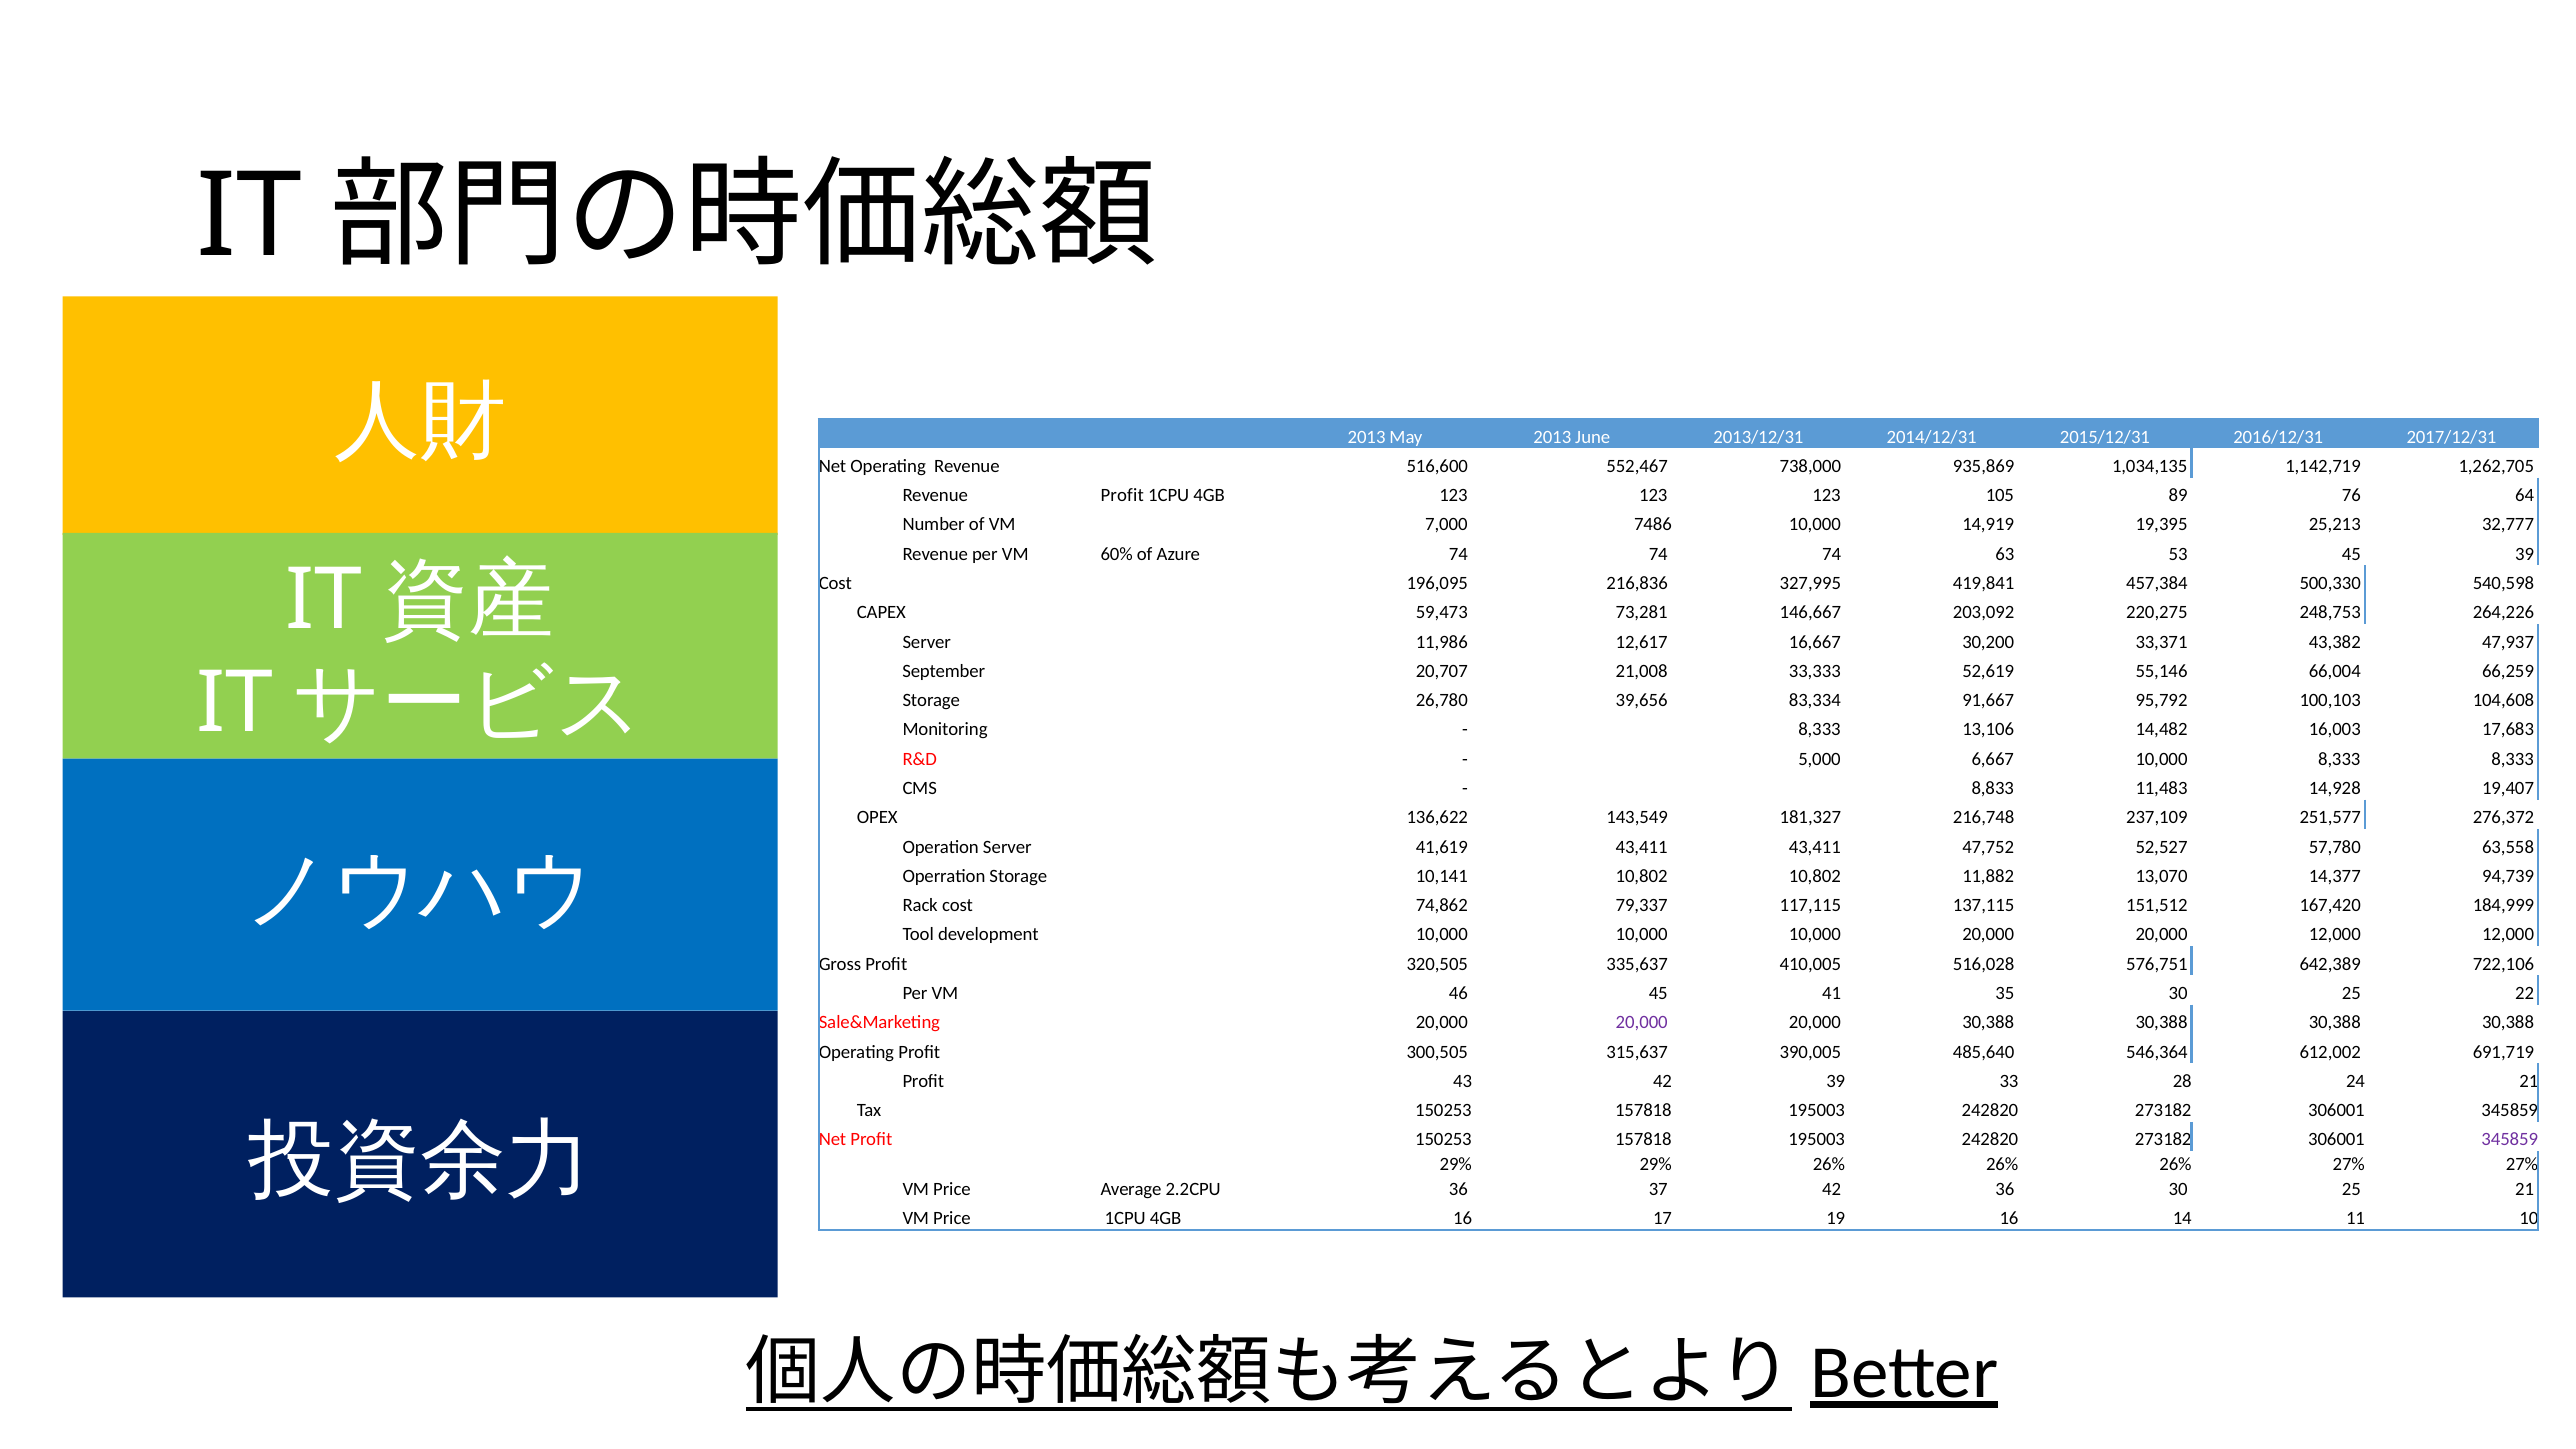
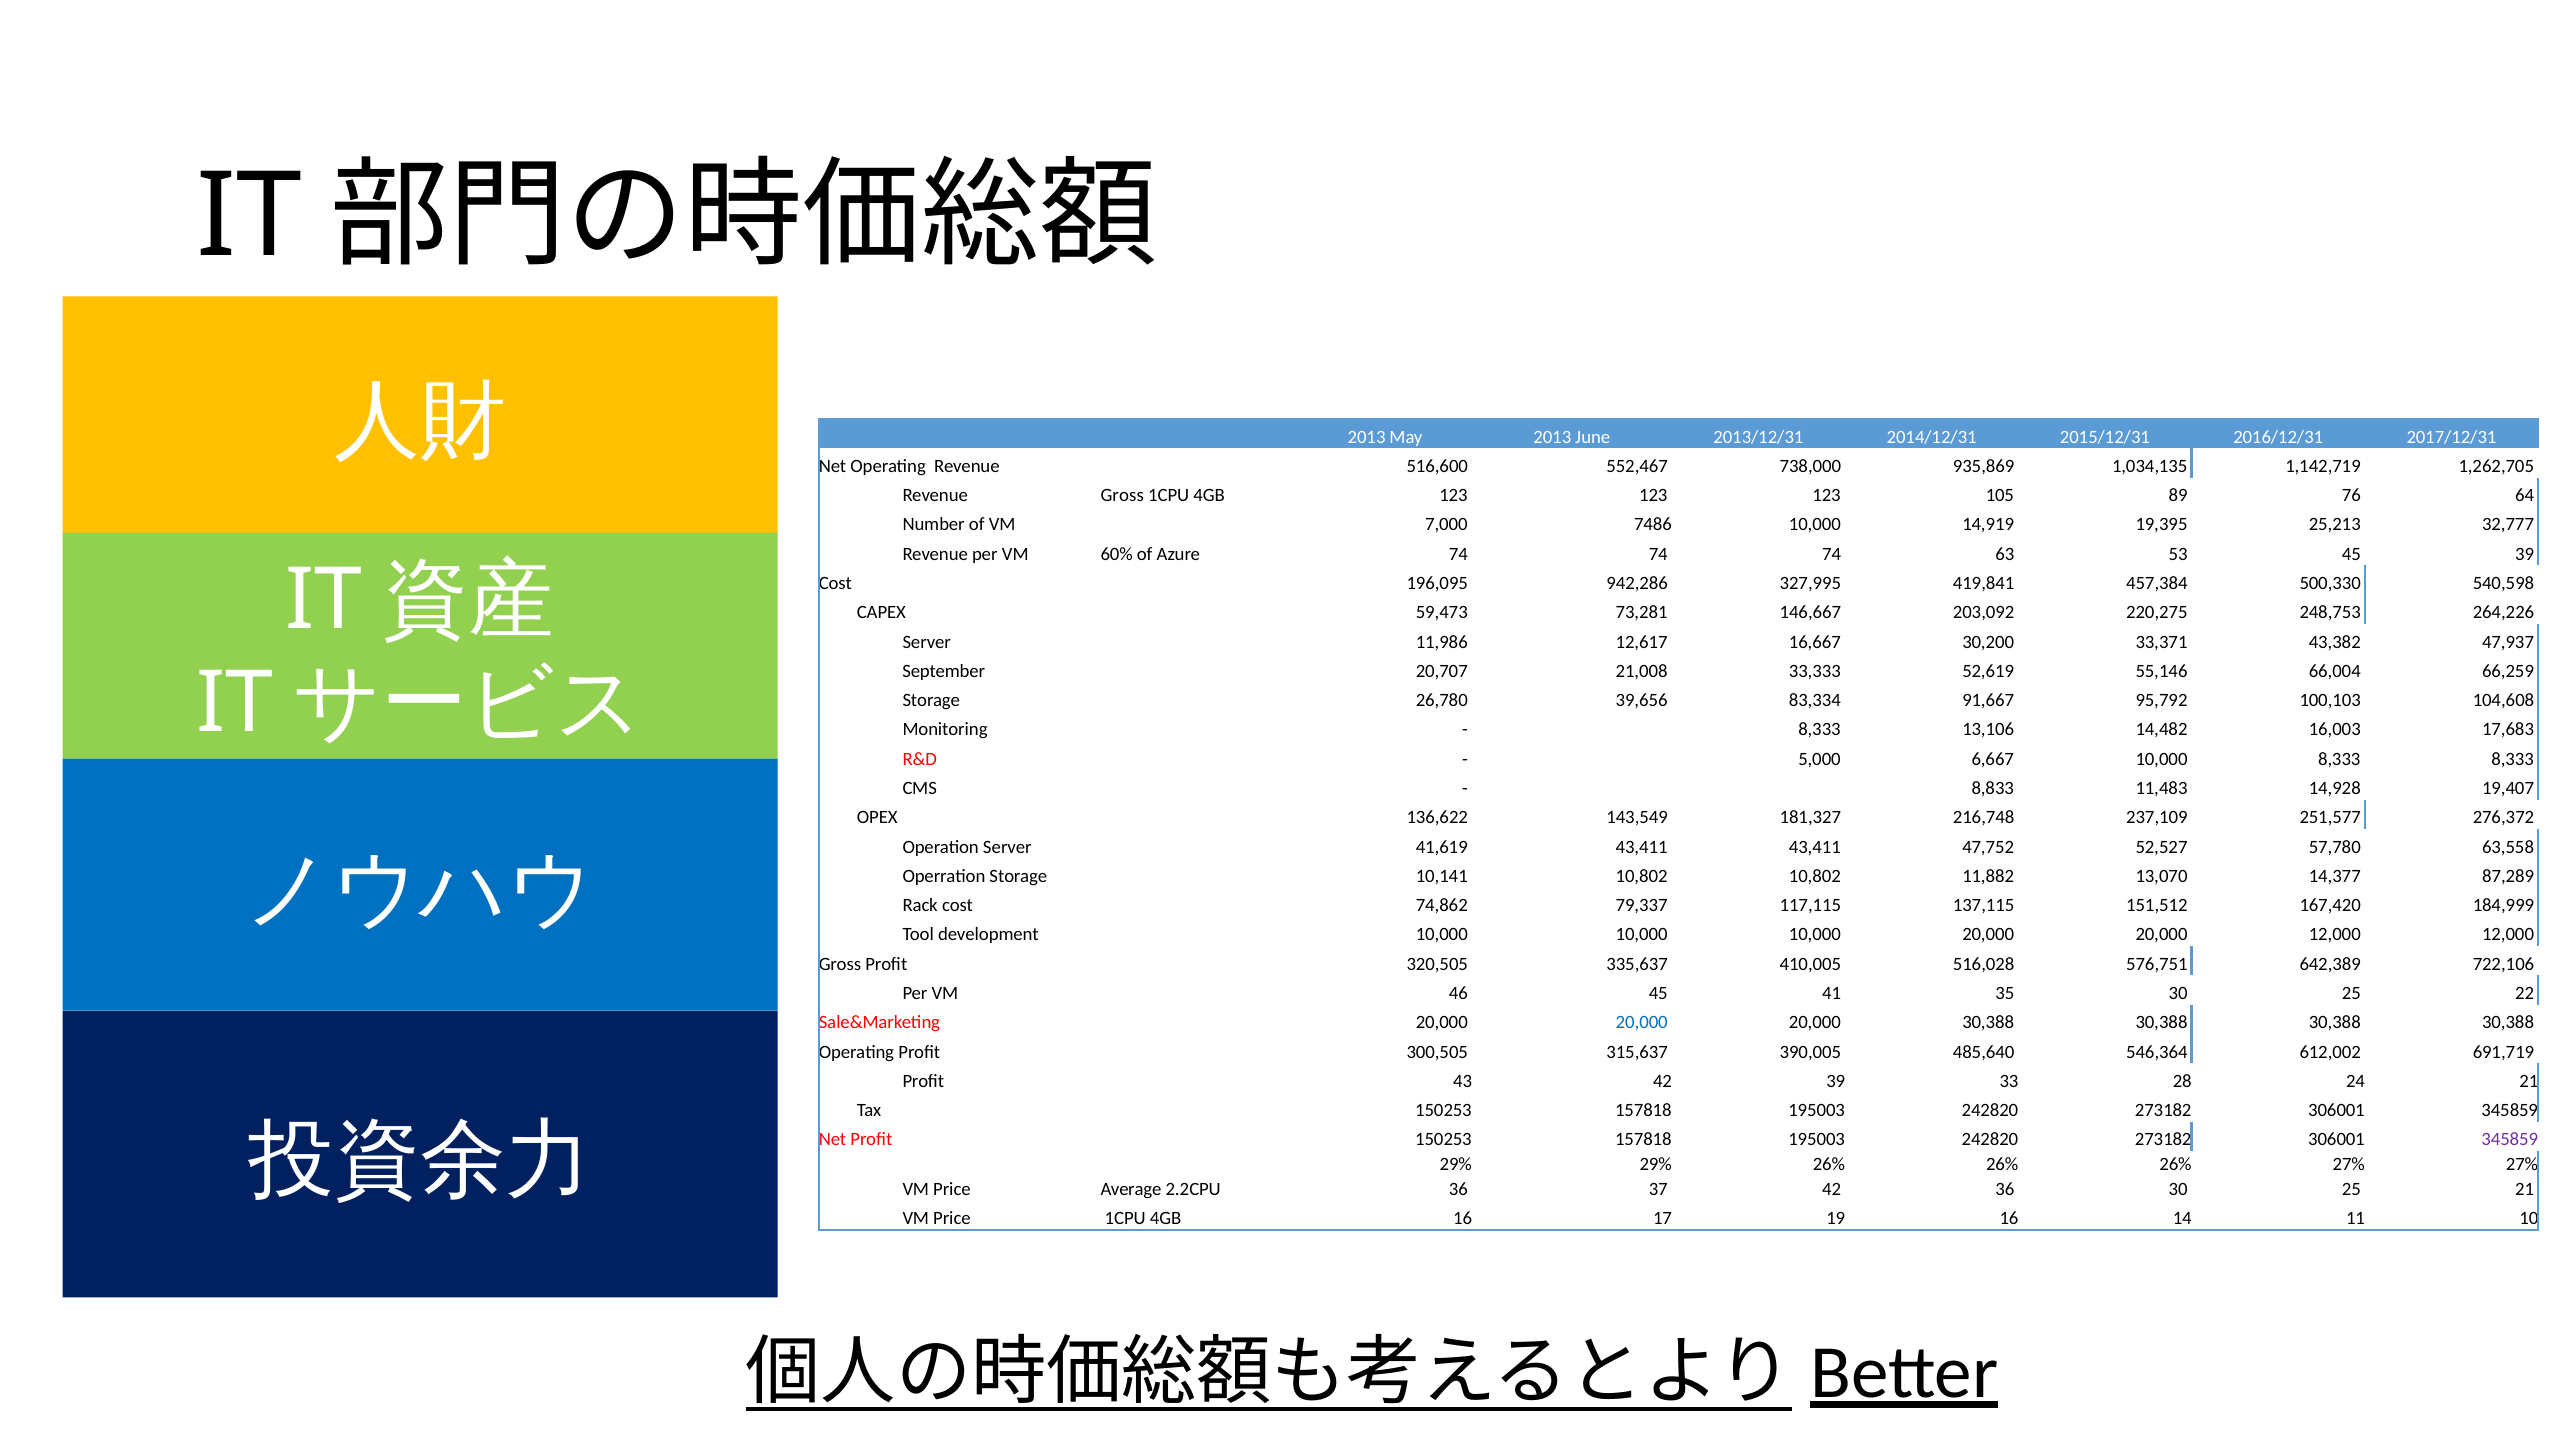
Revenue Profit: Profit -> Gross (1122, 496)
216,836: 216,836 -> 942,286 (1637, 583)
94,739: 94,739 -> 87,289 (2508, 876)
20,000 colour: purple -> blue (1642, 1023)
